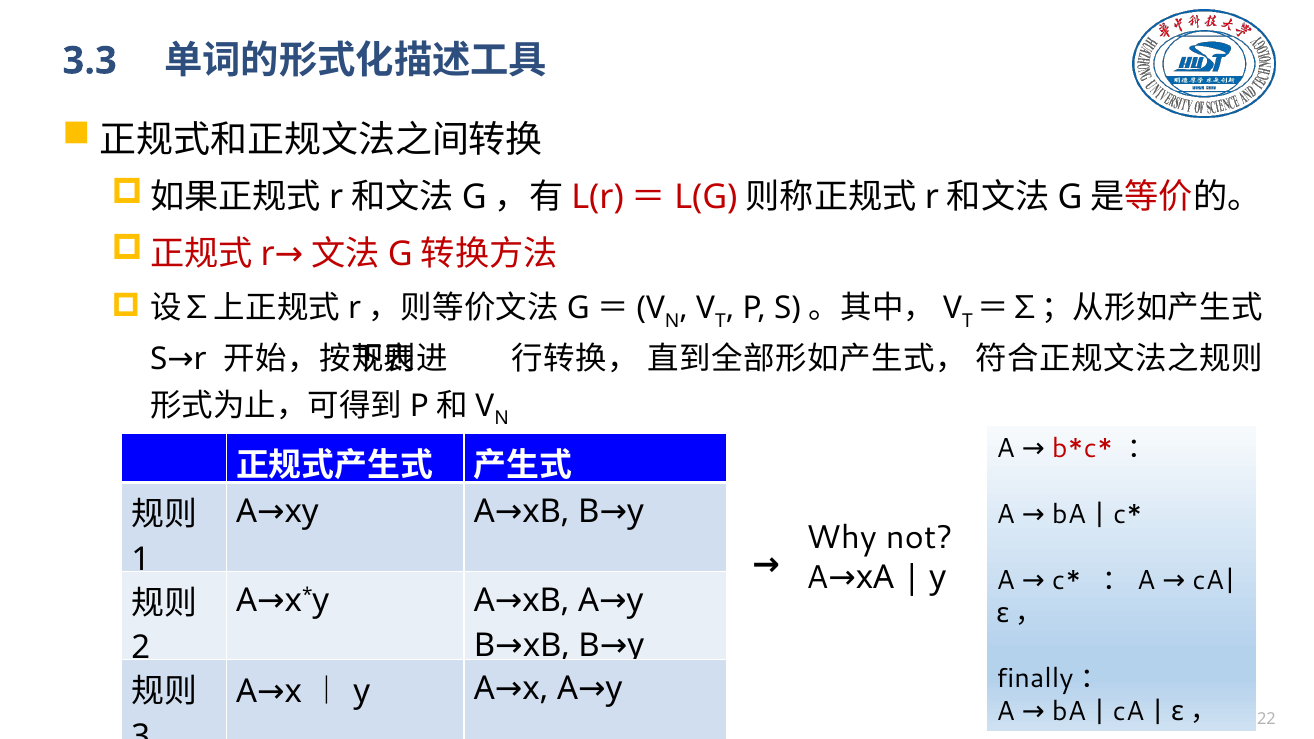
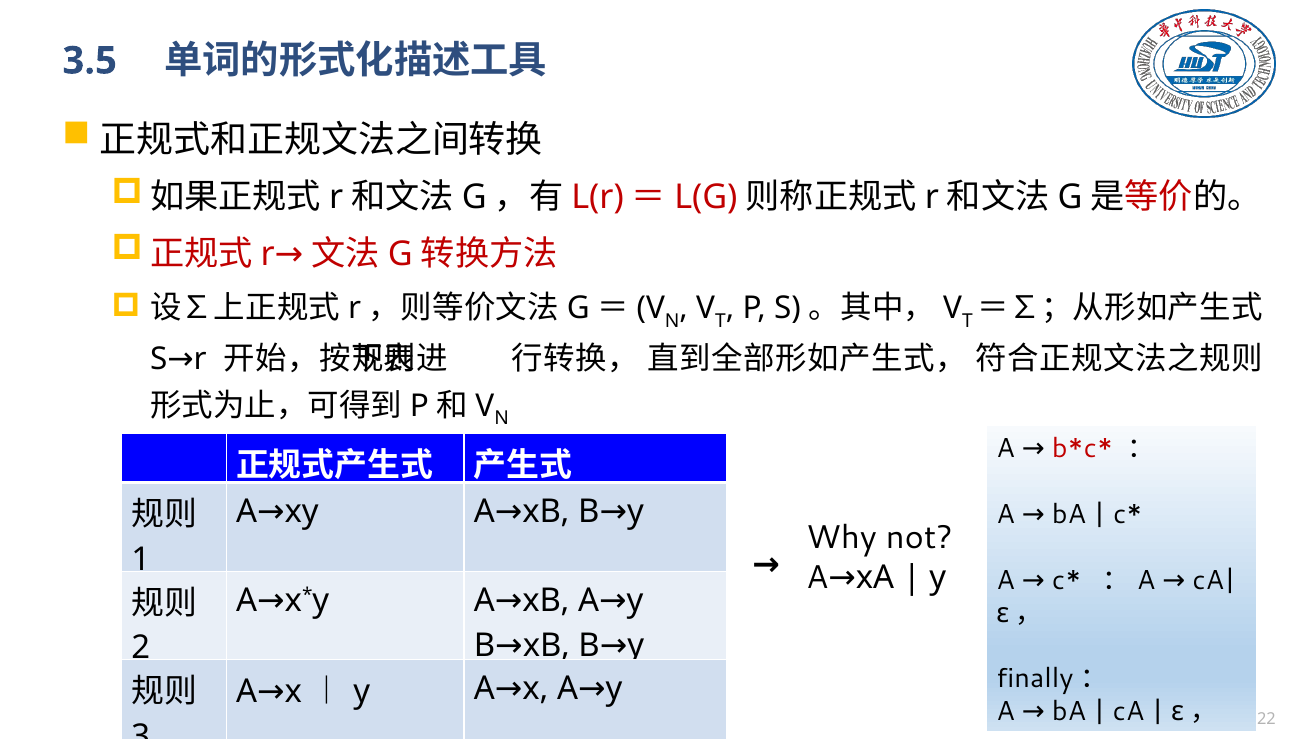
3.3: 3.3 -> 3.5 (90, 61)
